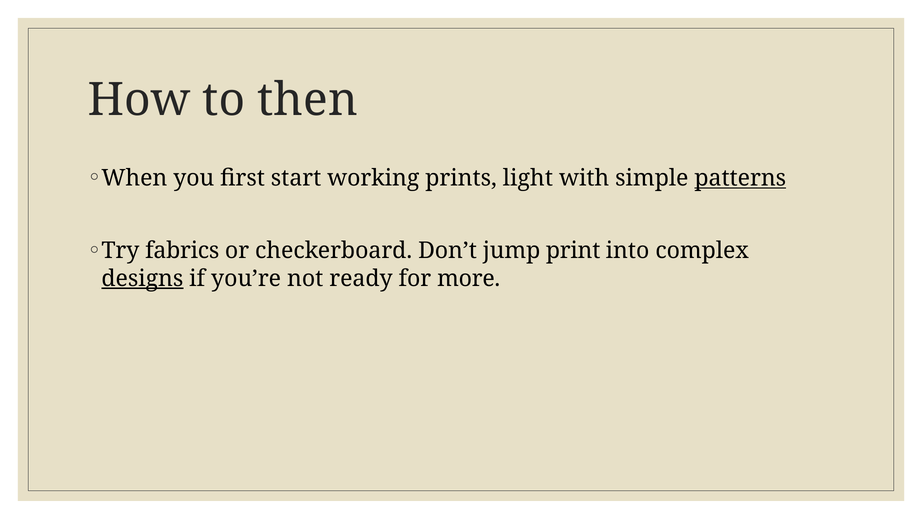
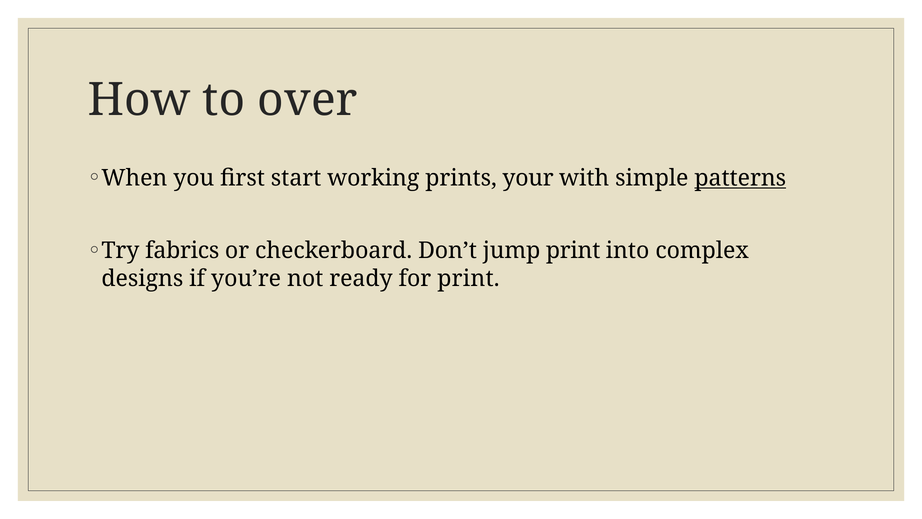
then: then -> over (307, 100)
light: light -> your (528, 178)
designs underline: present -> none (142, 278)
for more: more -> print (468, 278)
